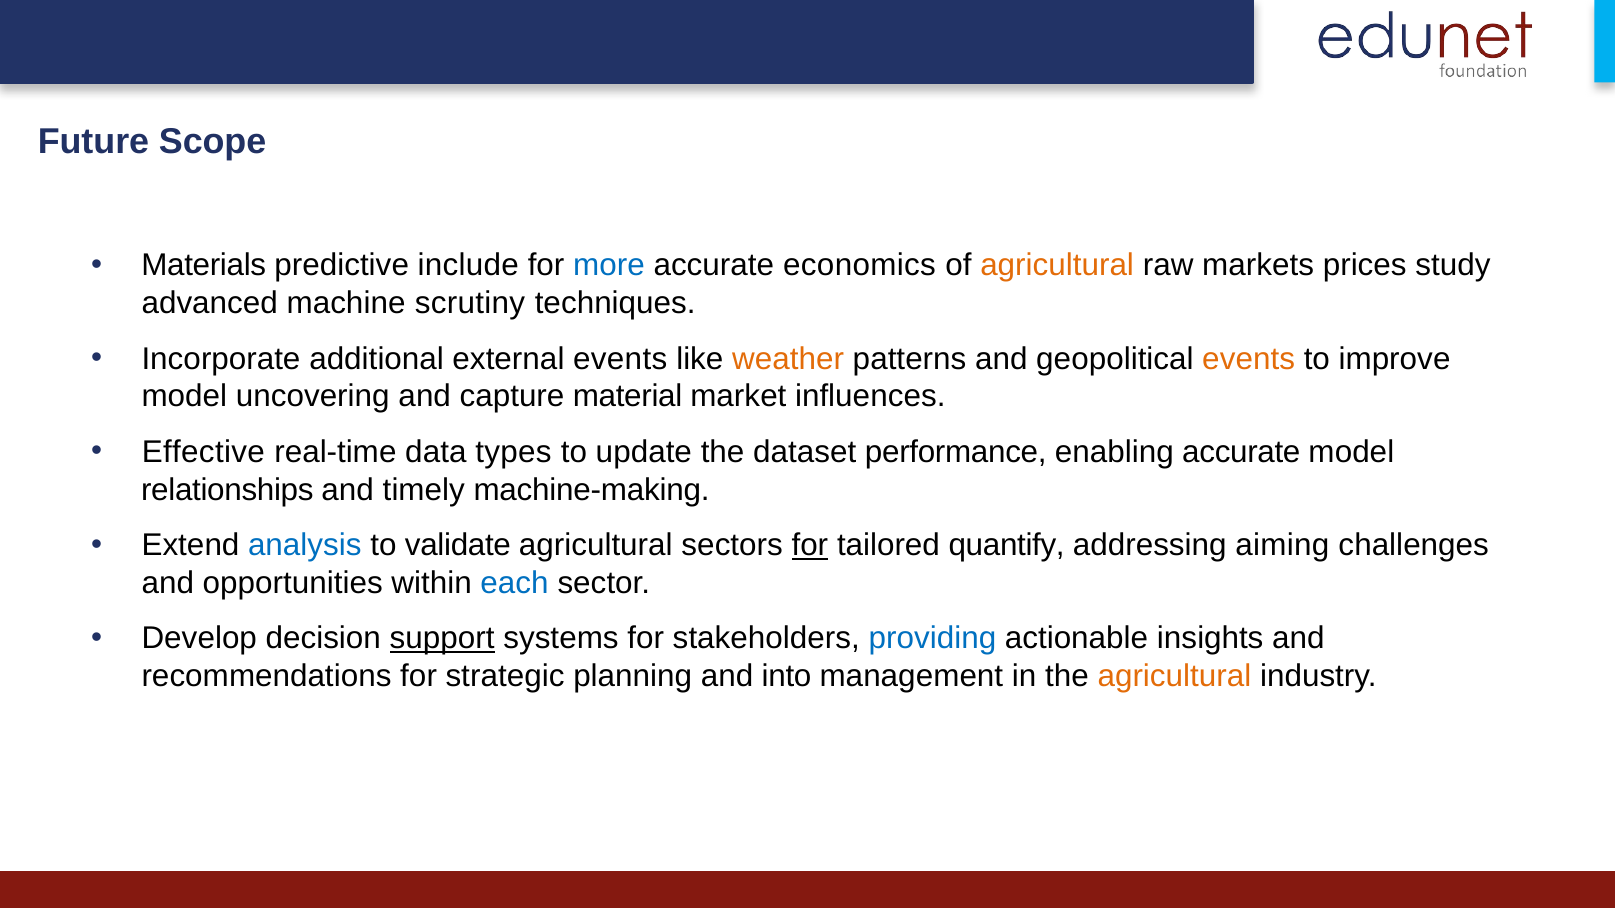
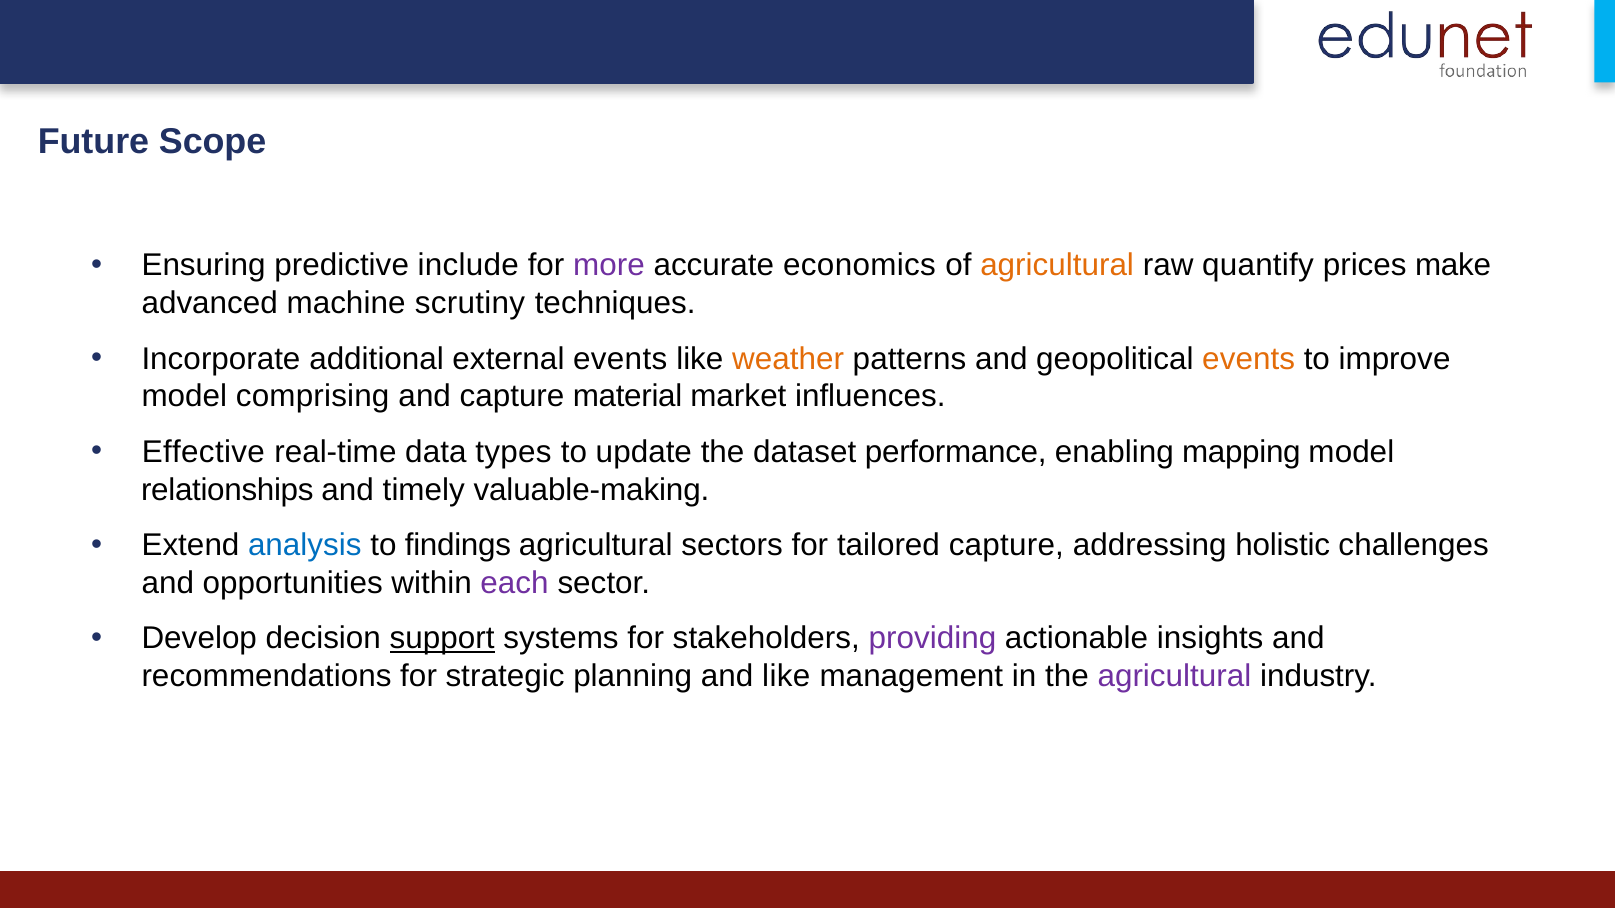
Materials: Materials -> Ensuring (204, 266)
more colour: blue -> purple (609, 266)
markets: markets -> quantify (1258, 266)
study: study -> make (1453, 266)
uncovering: uncovering -> comprising (313, 397)
enabling accurate: accurate -> mapping (1241, 452)
machine-making: machine-making -> valuable-making (591, 490)
validate: validate -> findings (458, 546)
for underline: present -> none (810, 546)
tailored quantify: quantify -> capture (1006, 546)
aiming: aiming -> holistic (1283, 546)
each colour: blue -> purple (515, 583)
providing colour: blue -> purple (932, 639)
and into: into -> like (786, 677)
agricultural colour: orange -> purple (1174, 677)
